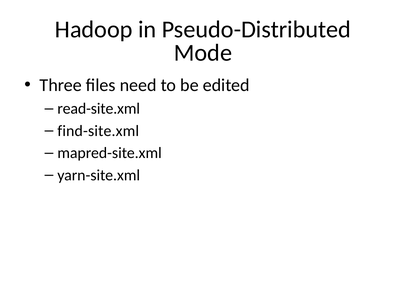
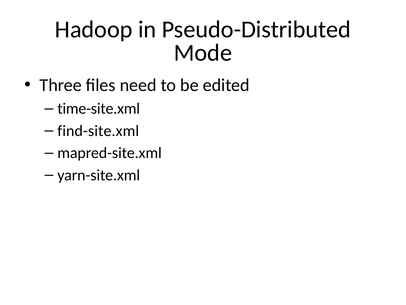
read-site.xml: read-site.xml -> time-site.xml (99, 108)
